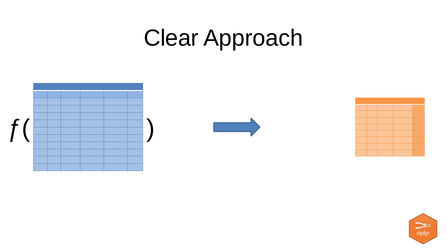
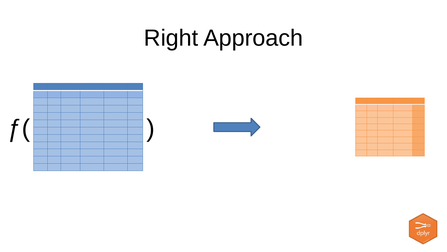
Clear: Clear -> Right (171, 38)
